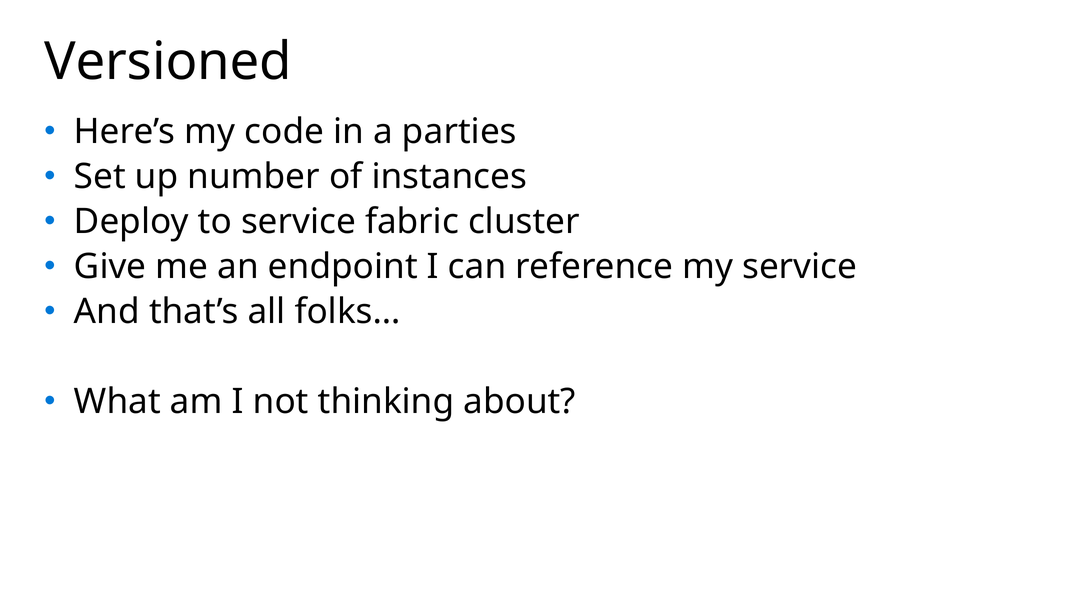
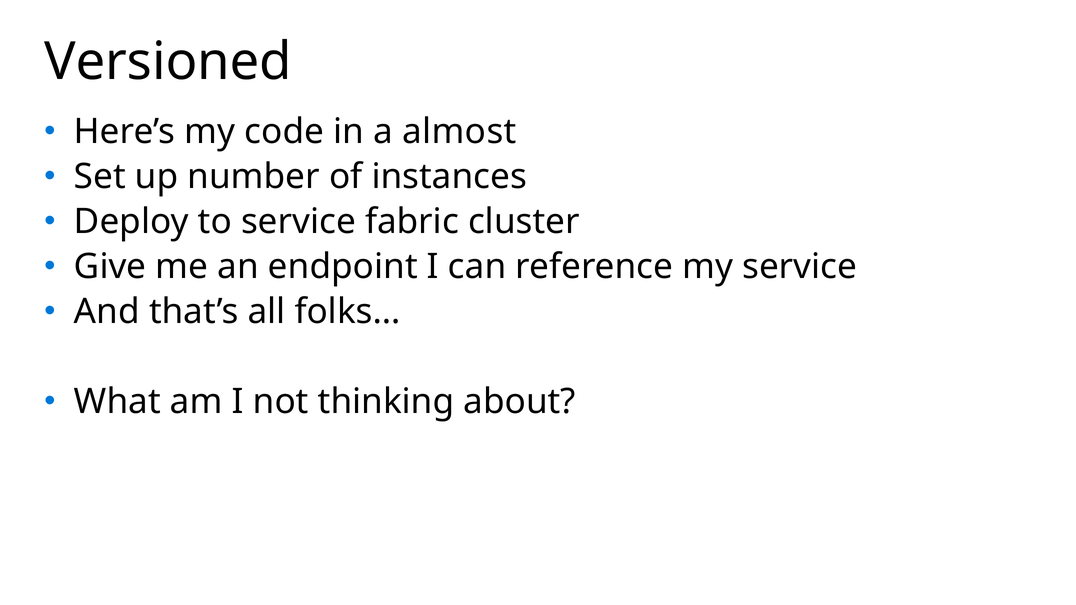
parties: parties -> almost (459, 132)
